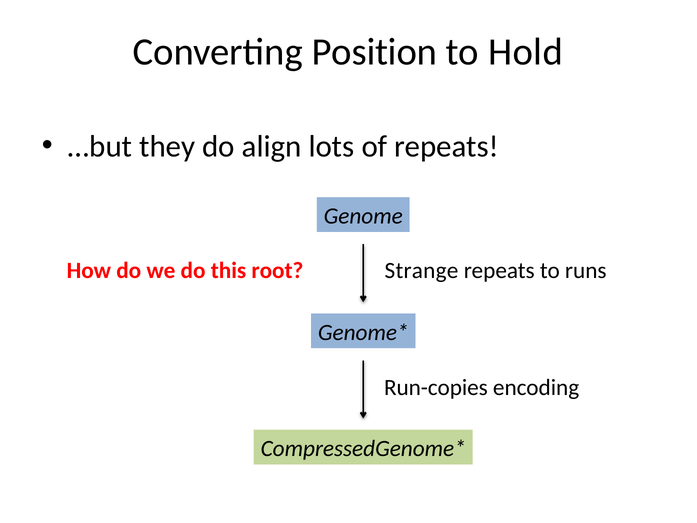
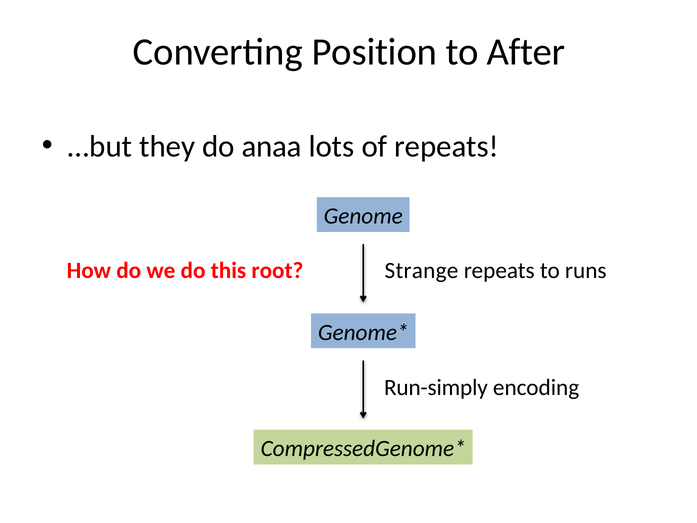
Hold: Hold -> After (526, 52)
align: align -> anaa (272, 146)
Run-copies: Run-copies -> Run-simply (436, 387)
